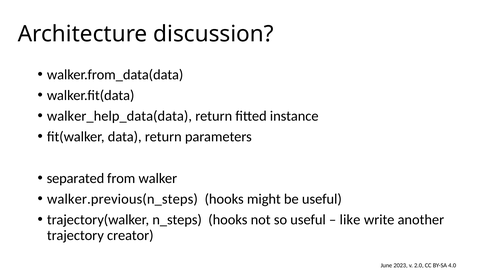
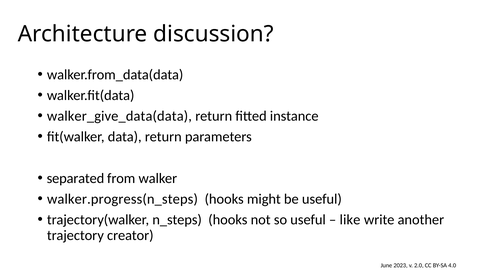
walker_help_data(data: walker_help_data(data -> walker_give_data(data (119, 116)
walker.previous(n_steps: walker.previous(n_steps -> walker.progress(n_steps (122, 199)
